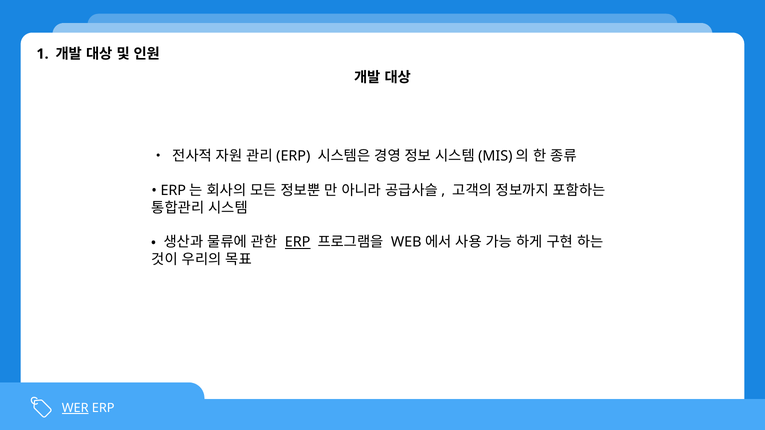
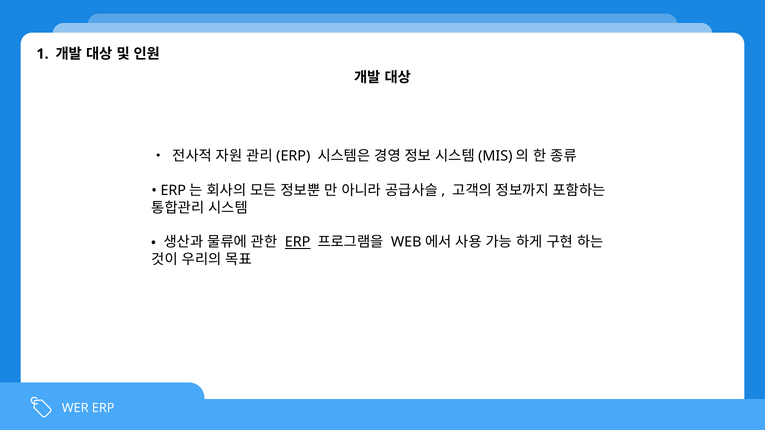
WER underline: present -> none (75, 408)
